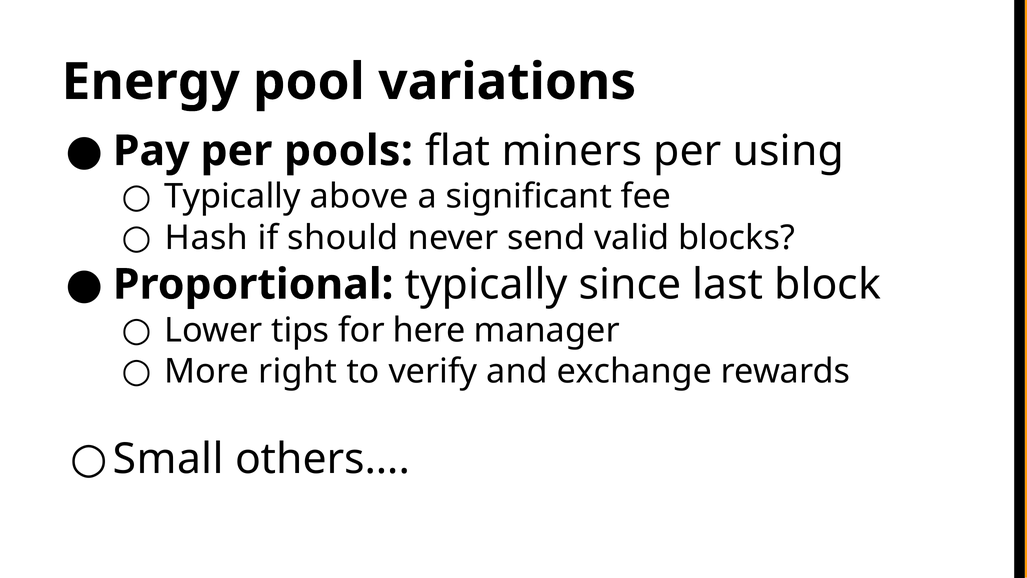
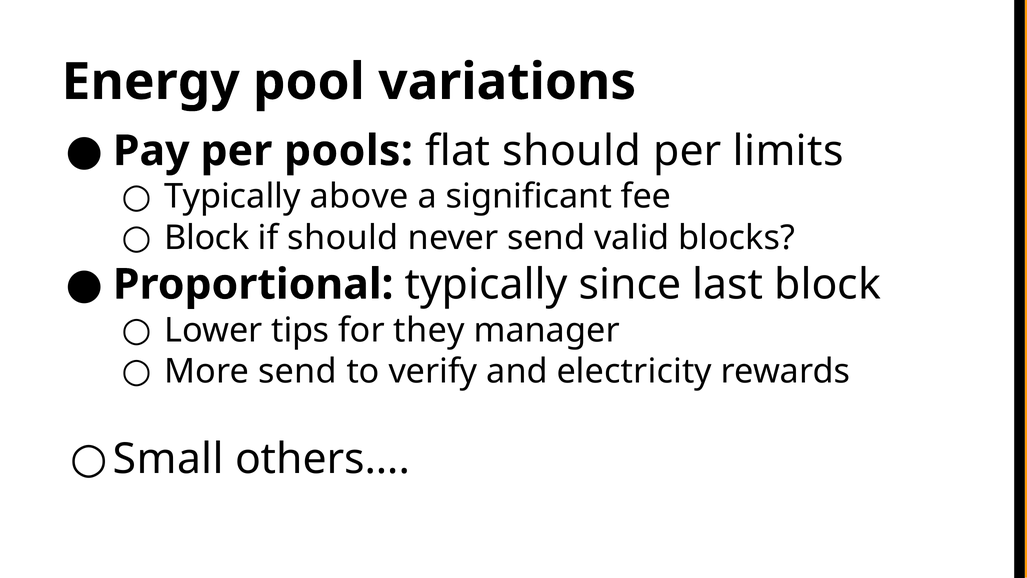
flat miners: miners -> should (572, 151)
using: using -> limits (788, 151)
Hash: Hash -> Block (207, 238)
here: here -> they (429, 330)
More right: right -> send (298, 371)
exchange: exchange -> electricity (634, 371)
